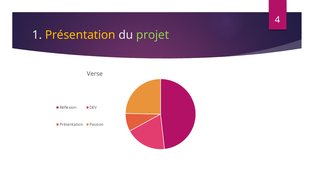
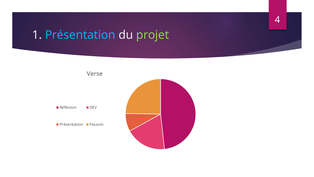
Présentation colour: yellow -> light blue (80, 35)
